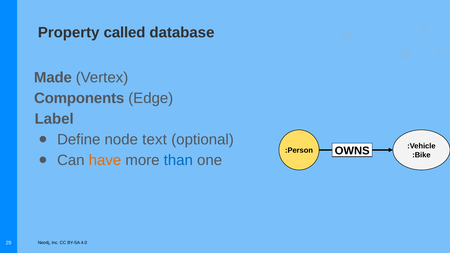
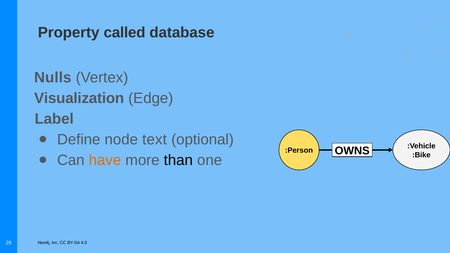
Made: Made -> Nulls (53, 78)
Components: Components -> Visualization (79, 98)
than colour: blue -> black (178, 160)
